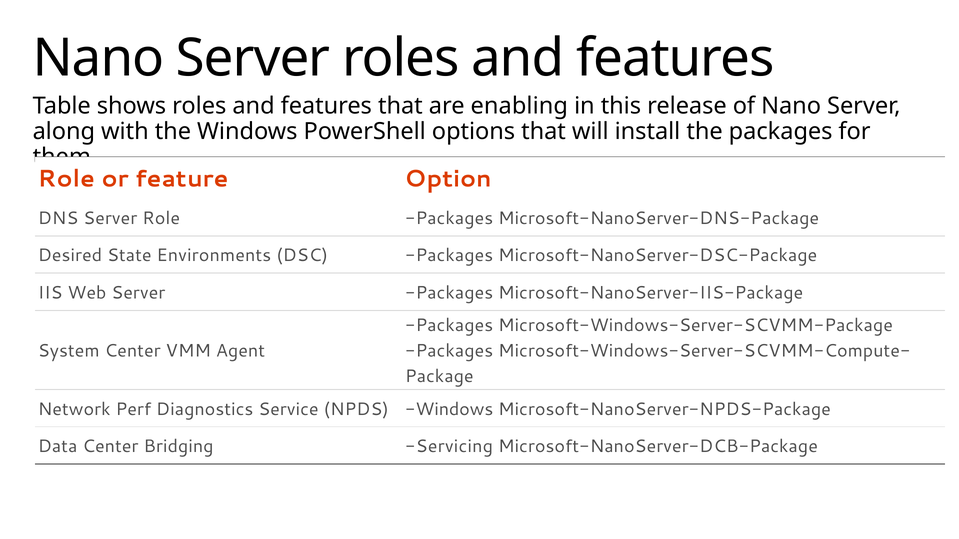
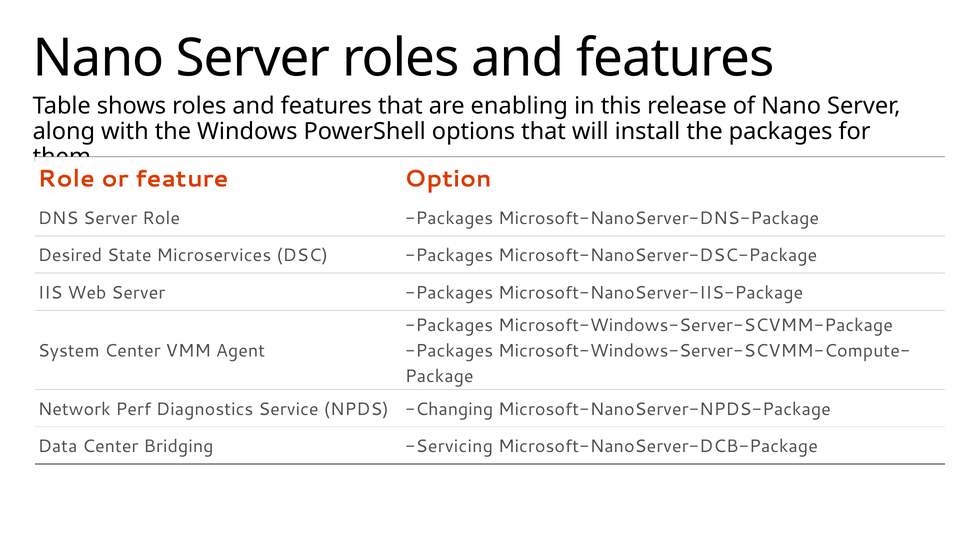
Environments: Environments -> Microservices (214, 256)
NPDS Windows: Windows -> Changing (449, 409)
